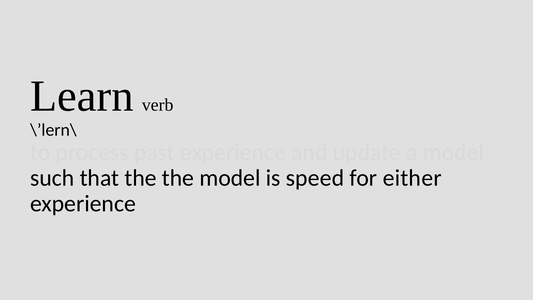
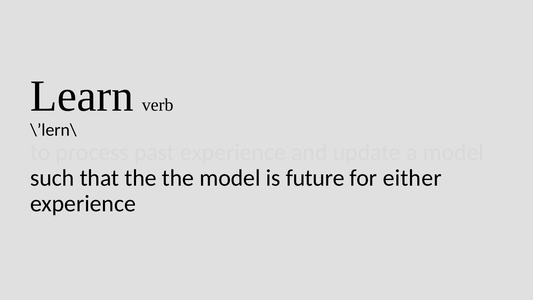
speed: speed -> future (315, 178)
